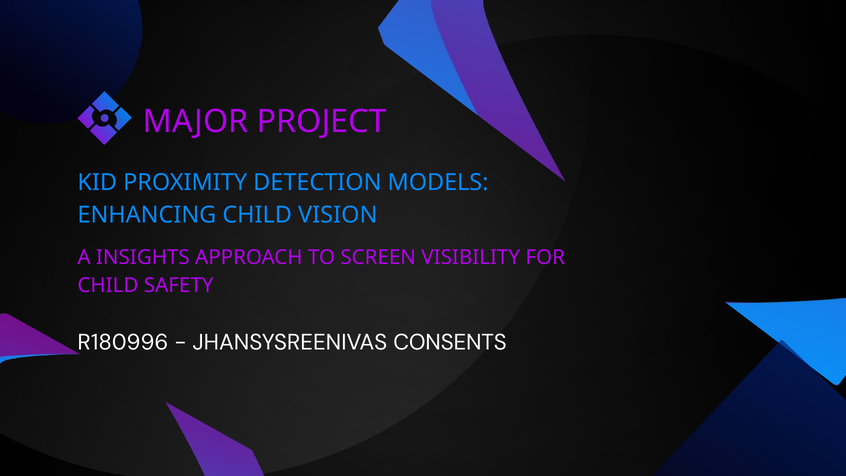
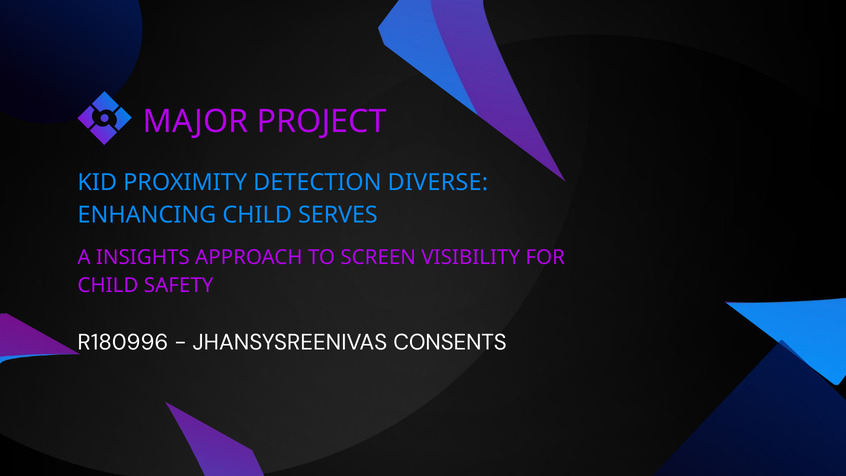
MODELS: MODELS -> DIVERSE (438, 182)
VISION: VISION -> SERVES (338, 215)
